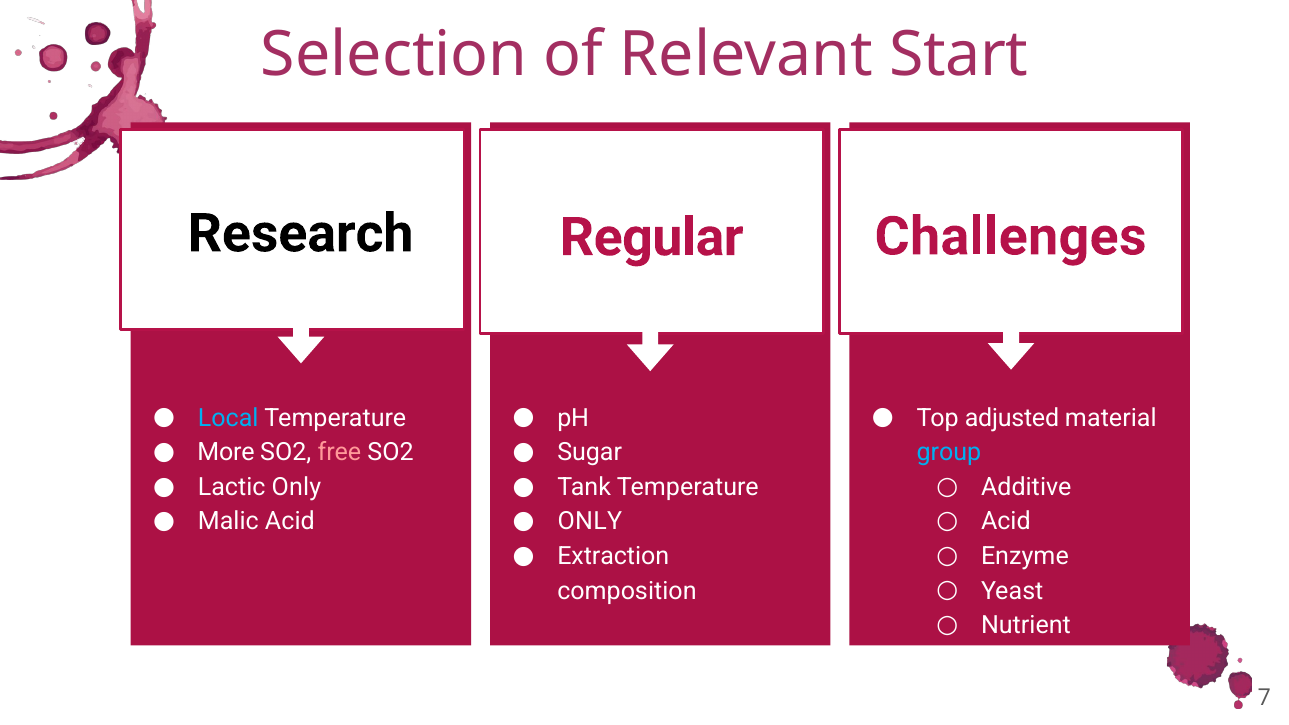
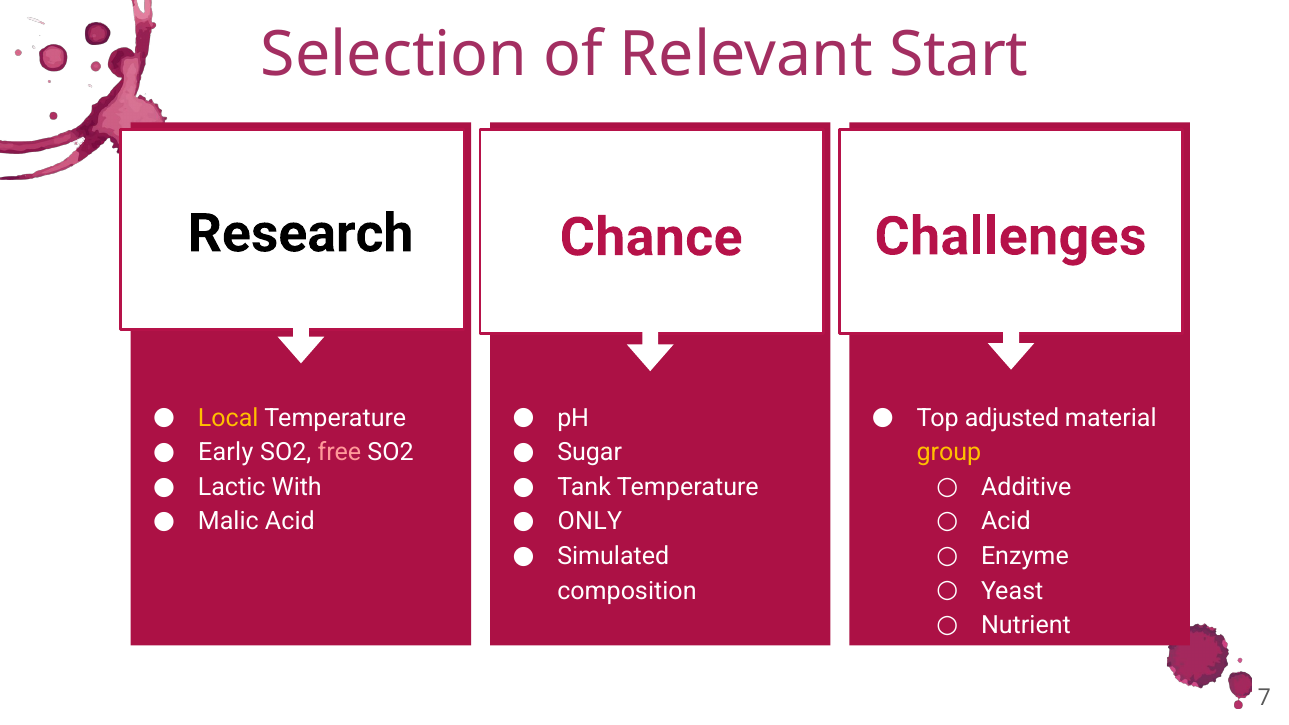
Regular: Regular -> Chance (651, 238)
Local colour: light blue -> yellow (228, 418)
More: More -> Early (226, 453)
group colour: light blue -> yellow (949, 453)
Lactic Only: Only -> With (297, 487)
Extraction: Extraction -> Simulated (613, 556)
